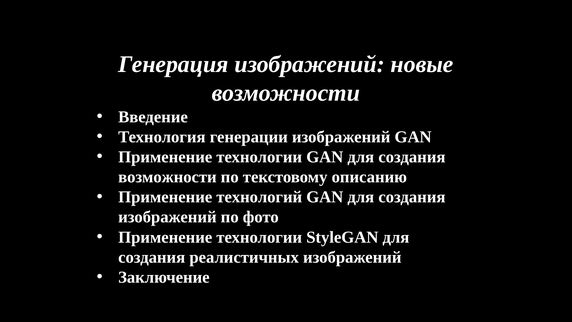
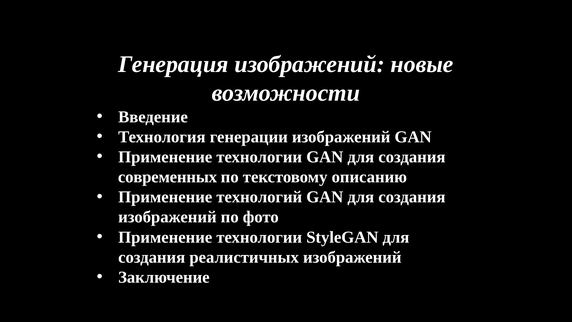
возможности: возможности -> современных (167, 177)
